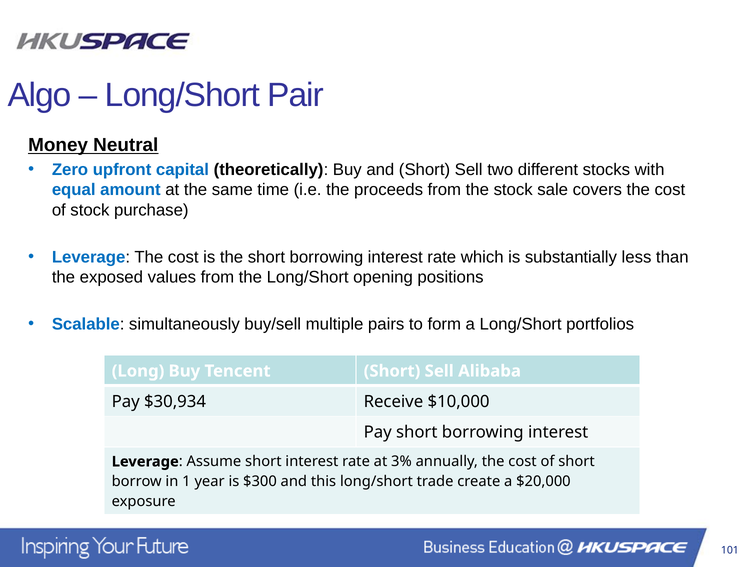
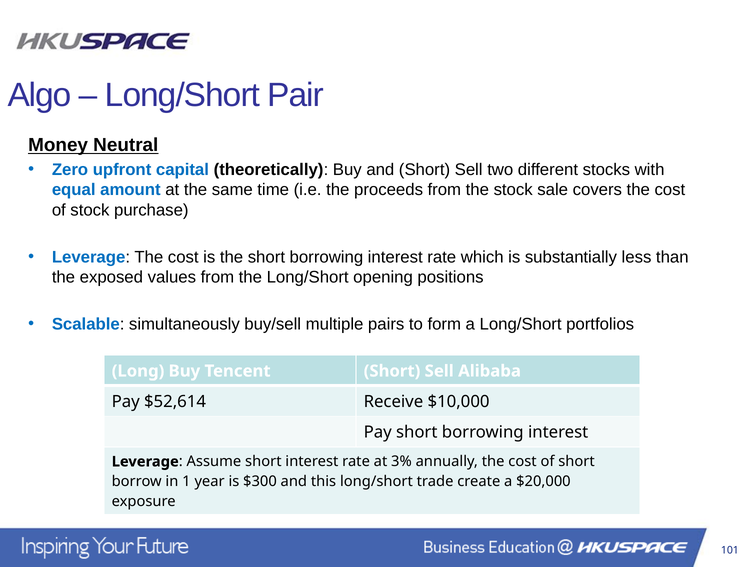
$30,934: $30,934 -> $52,614 (175, 402)
